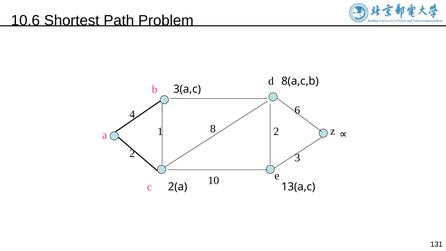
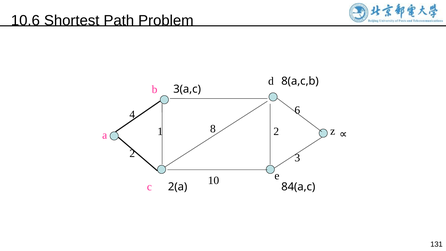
13(a,c: 13(a,c -> 84(a,c (298, 187)
